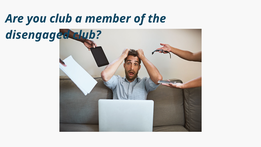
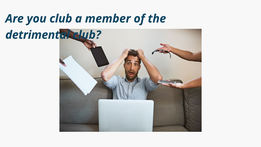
disengaged: disengaged -> detrimental (38, 35)
